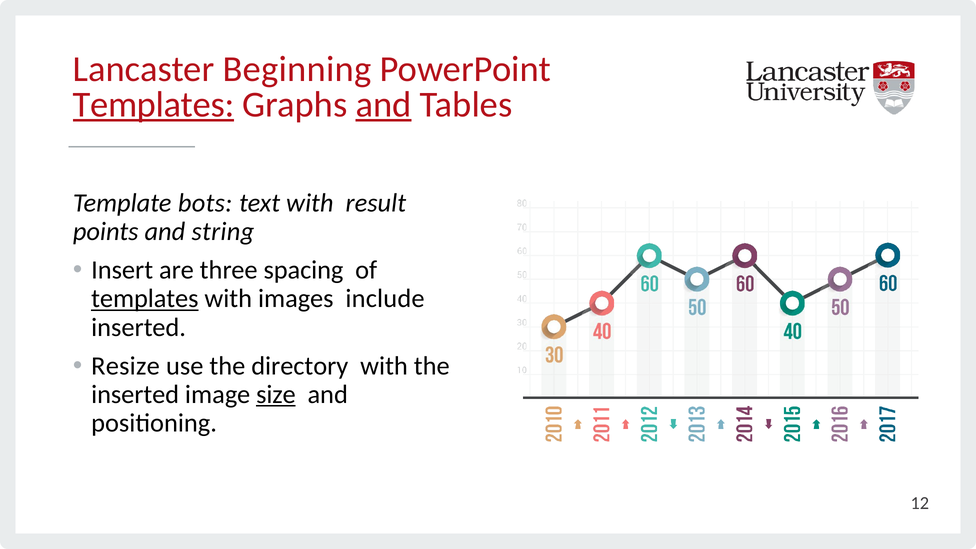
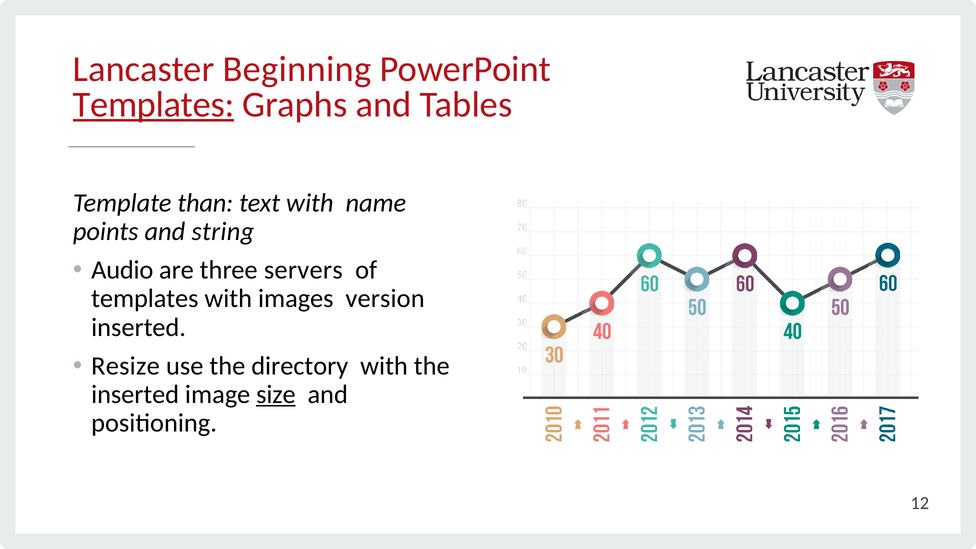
and underline: present -> none (384, 104)
bots: bots -> than (205, 203)
result: result -> name (376, 203)
Insert: Insert -> Audio (122, 270)
spacing: spacing -> servers (303, 270)
templates underline: present -> none (145, 299)
include: include -> version (385, 299)
